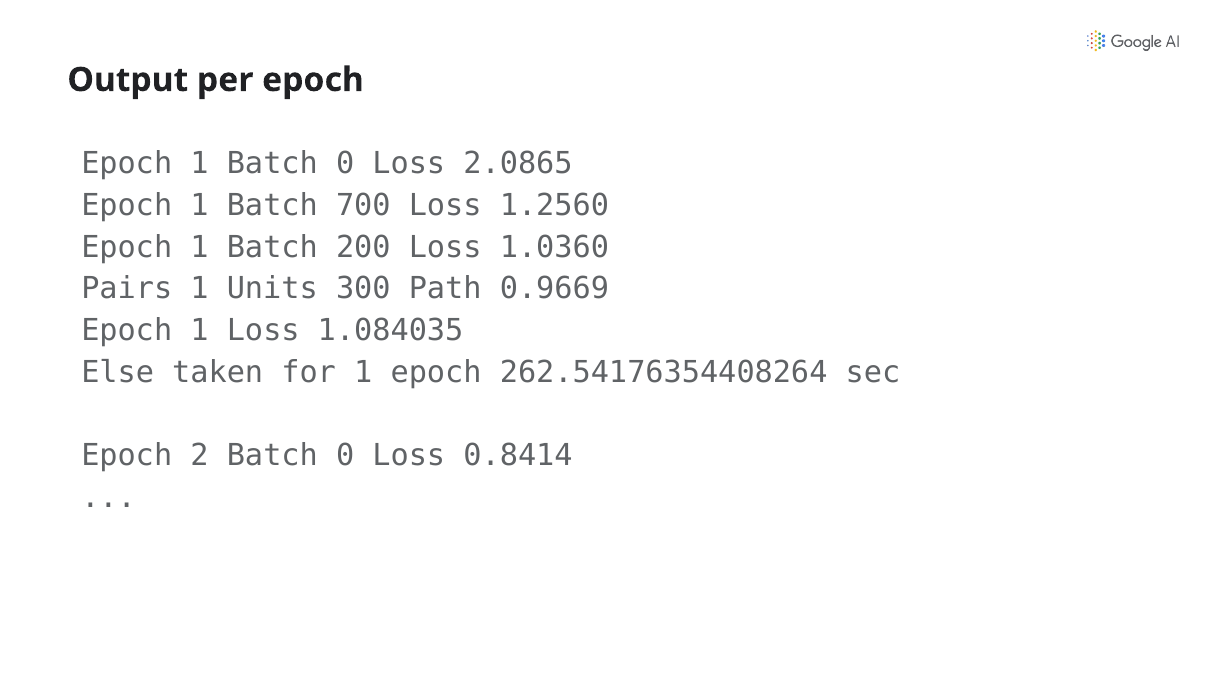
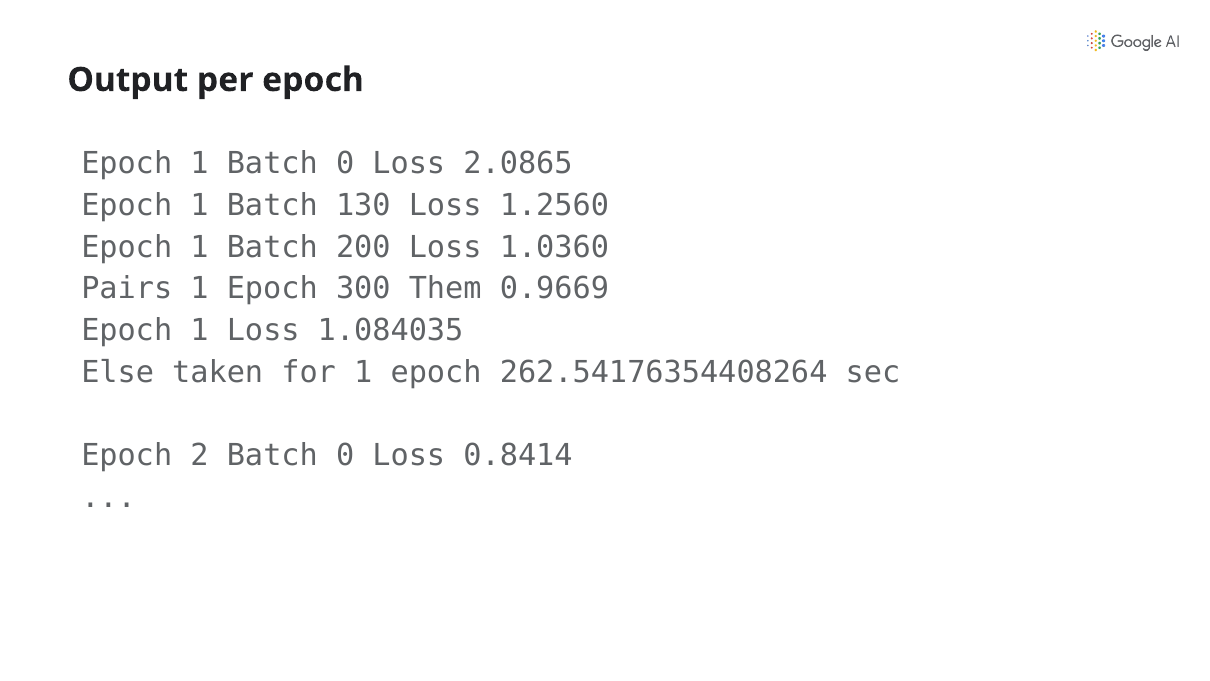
700: 700 -> 130 (363, 205)
Units: Units -> Epoch (272, 289)
Path: Path -> Them (445, 289)
